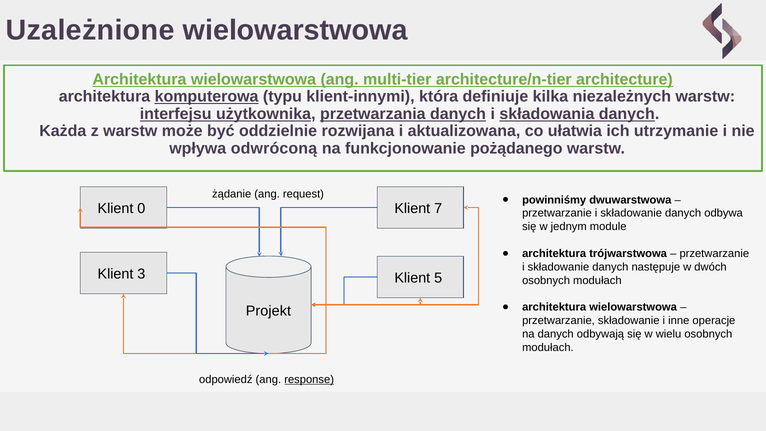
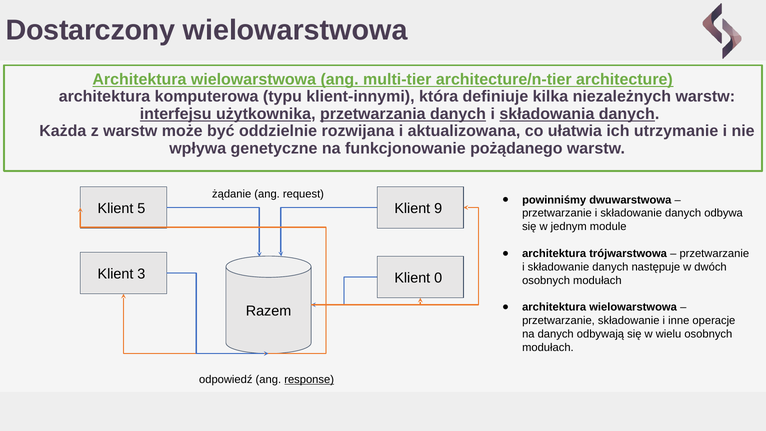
Uzależnione: Uzależnione -> Dostarczony (90, 30)
komputerowa underline: present -> none (207, 97)
odwróconą: odwróconą -> genetyczne (274, 148)
0: 0 -> 5 (141, 208)
7: 7 -> 9 (438, 208)
5: 5 -> 0 (438, 278)
Projekt: Projekt -> Razem (268, 311)
